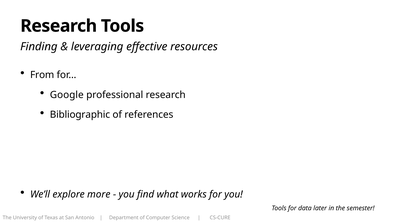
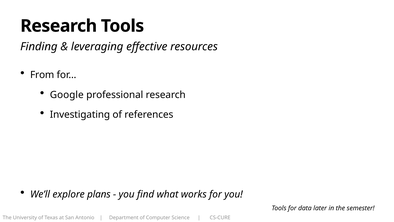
Bibliographic: Bibliographic -> Investigating (80, 114)
more: more -> plans (99, 194)
